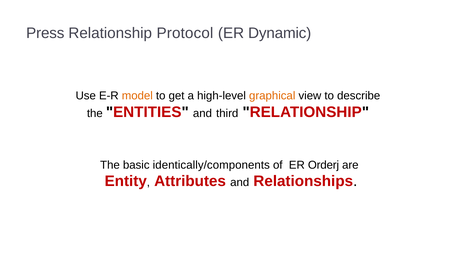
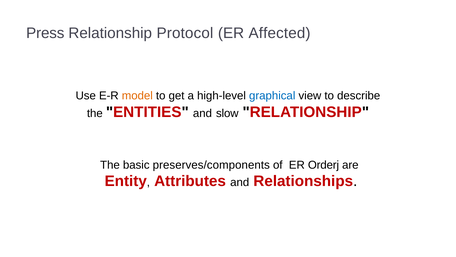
Dynamic: Dynamic -> Affected (280, 33)
graphical colour: orange -> blue (272, 96)
third: third -> slow (227, 113)
identically/components: identically/components -> preserves/components (211, 165)
